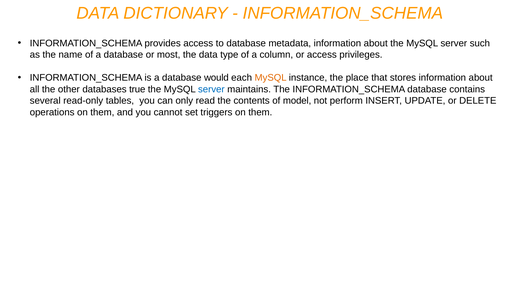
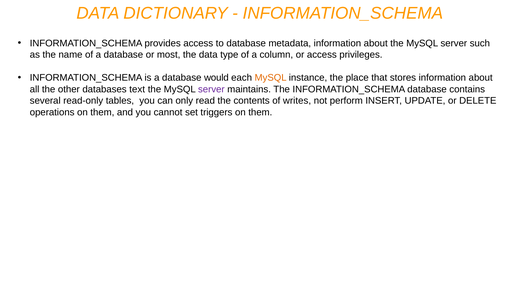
true: true -> text (137, 89)
server colour: blue -> purple (211, 89)
model: model -> writes (297, 101)
